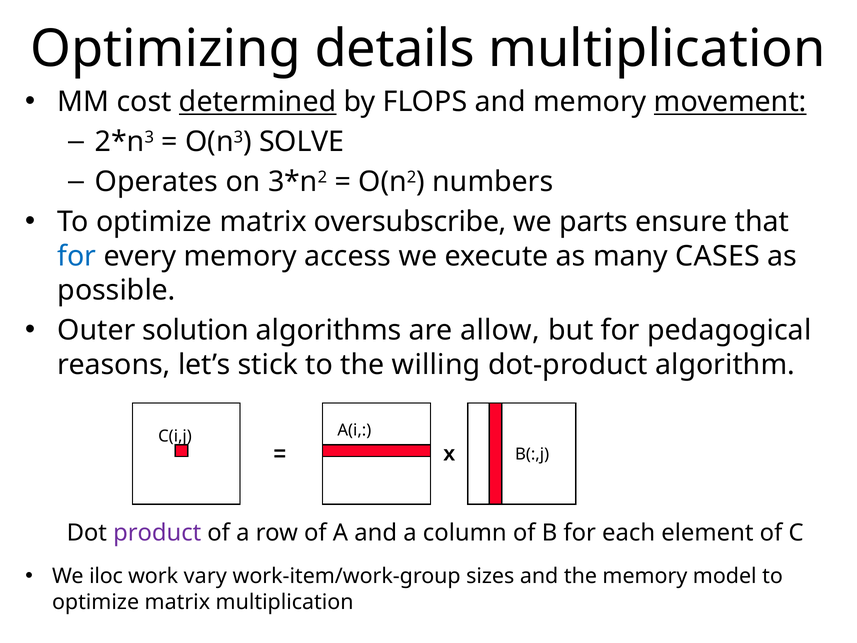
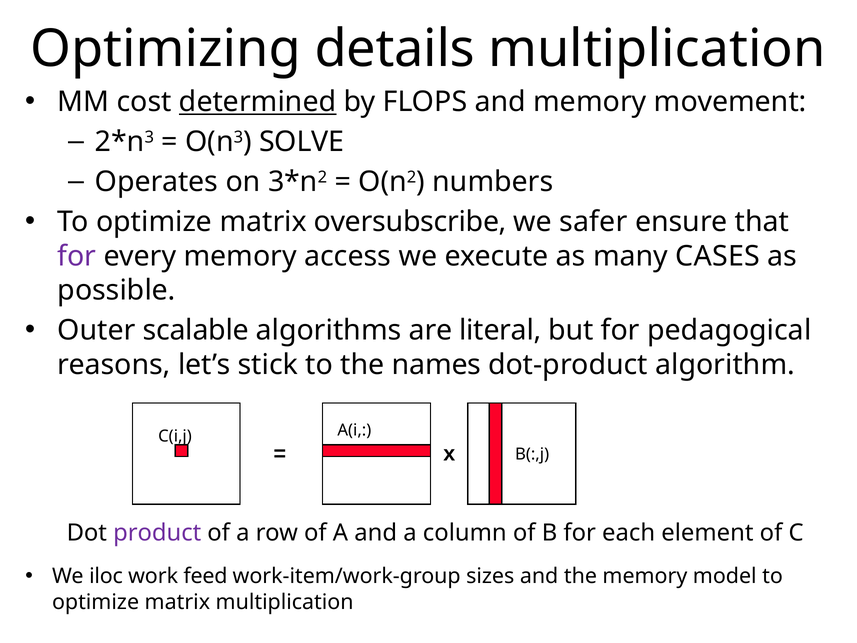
movement underline: present -> none (730, 102)
parts: parts -> safer (593, 222)
for colour: blue -> purple (77, 256)
solution: solution -> scalable (196, 330)
allow: allow -> literal (500, 330)
willing: willing -> names (437, 365)
vary: vary -> feed (205, 576)
